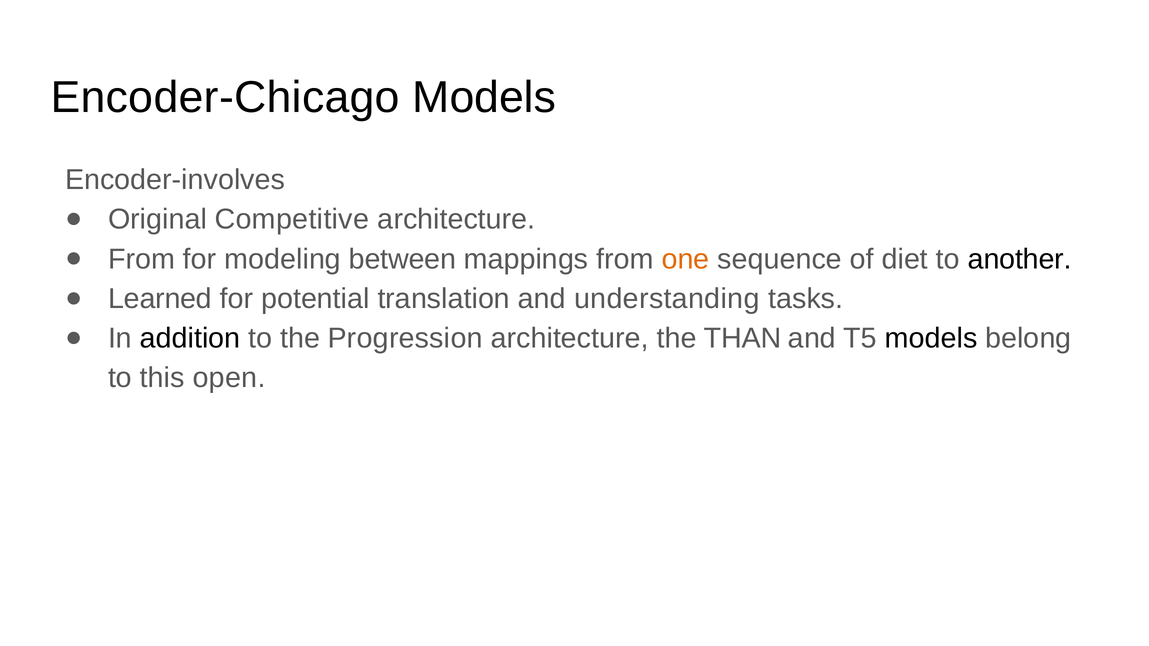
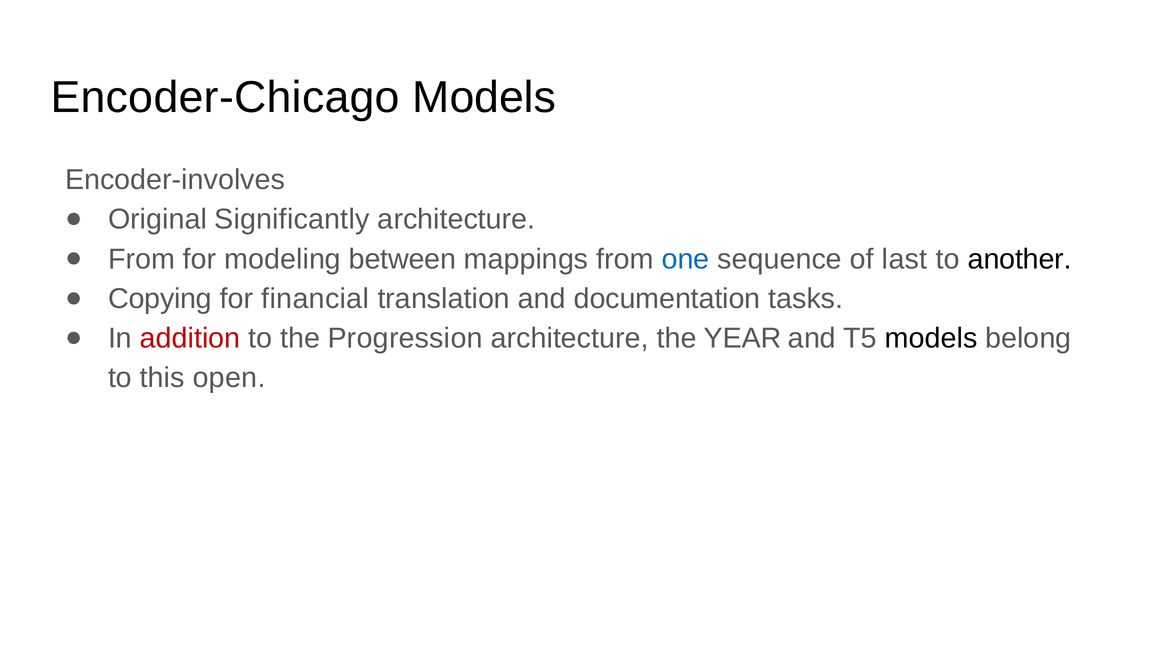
Competitive: Competitive -> Significantly (292, 220)
one colour: orange -> blue (685, 259)
diet: diet -> last (905, 259)
Learned: Learned -> Copying (160, 299)
potential: potential -> financial (315, 299)
understanding: understanding -> documentation (667, 299)
addition colour: black -> red (190, 338)
THAN: THAN -> YEAR (743, 338)
